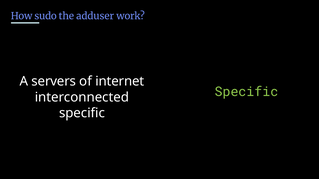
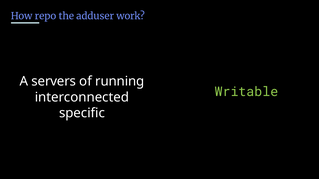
sudo: sudo -> repo (45, 16)
internet: internet -> running (120, 81)
Specific: Specific -> Writable (246, 92)
